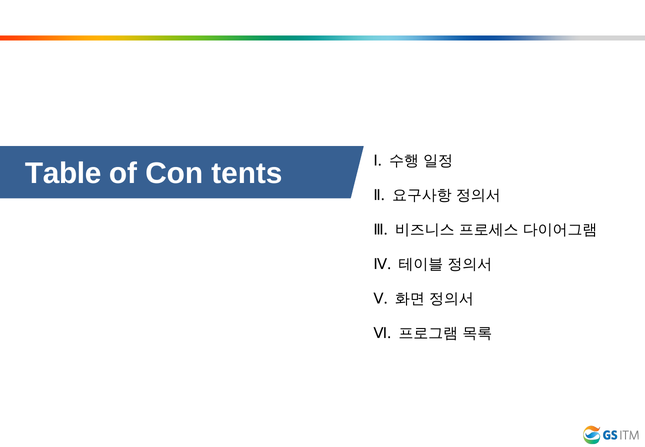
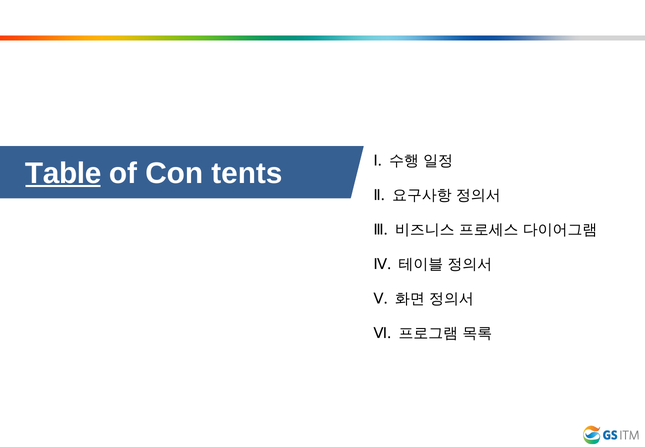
Table underline: none -> present (63, 173)
